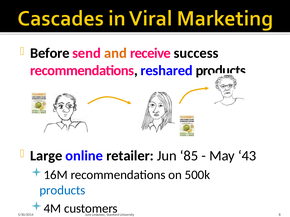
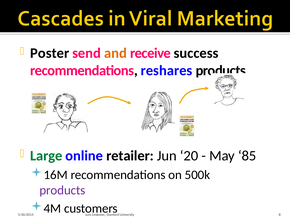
Before: Before -> Poster (50, 53)
reshared: reshared -> reshares (166, 71)
Large colour: black -> green (46, 156)
85: 85 -> 20 (189, 156)
43: 43 -> 85 (247, 156)
products colour: blue -> purple (62, 191)
